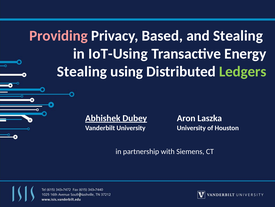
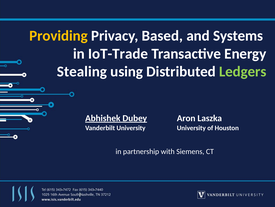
Providing colour: pink -> yellow (59, 36)
and Stealing: Stealing -> Systems (238, 36)
IoT-Using: IoT-Using -> IoT-Trade (118, 54)
